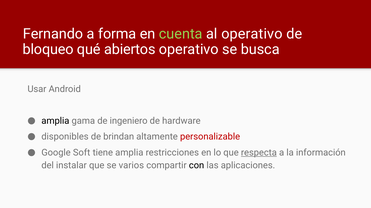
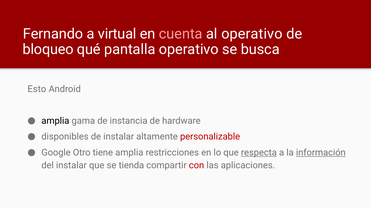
forma: forma -> virtual (117, 34)
cuenta colour: light green -> pink (181, 34)
abiertos: abiertos -> pantalla (130, 50)
Usar: Usar -> Esto (37, 89)
ingeniero: ingeniero -> instancia (129, 121)
de brindan: brindan -> instalar (119, 137)
Soft: Soft -> Otro (82, 153)
información underline: none -> present (321, 153)
varios: varios -> tienda (131, 166)
con colour: black -> red (197, 166)
